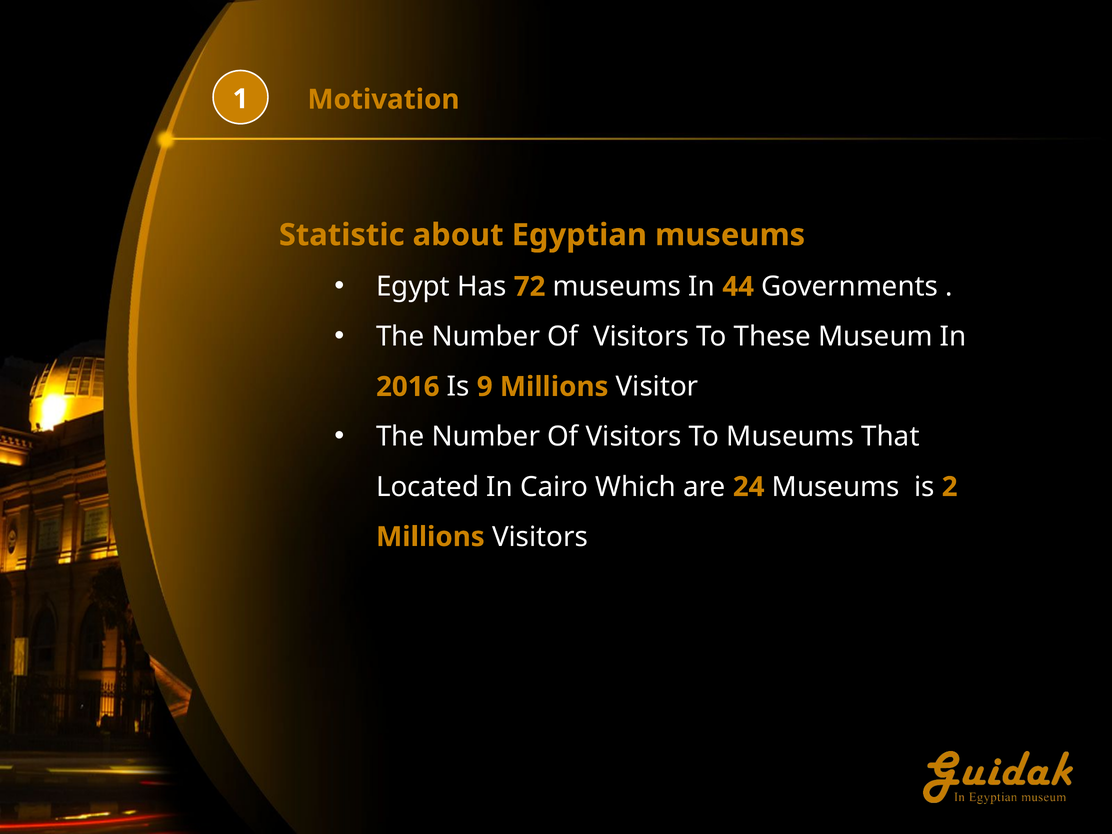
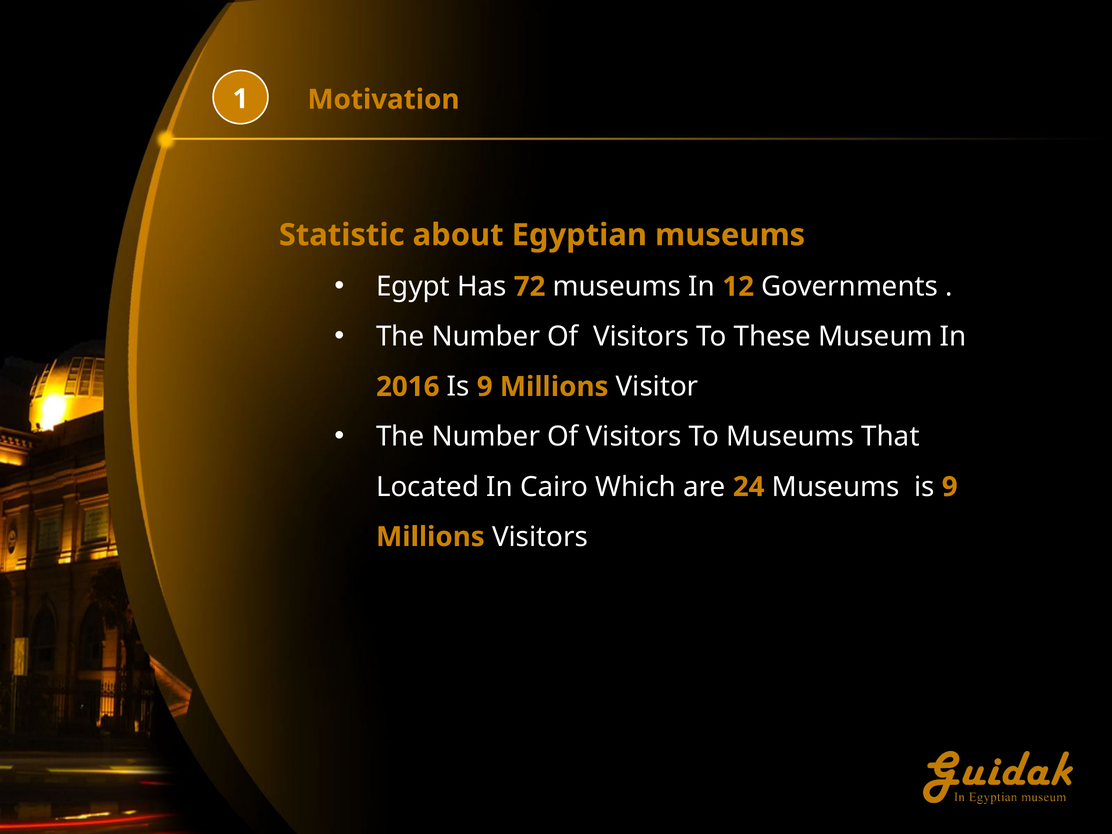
44: 44 -> 12 (738, 287)
Museums is 2: 2 -> 9 (950, 487)
